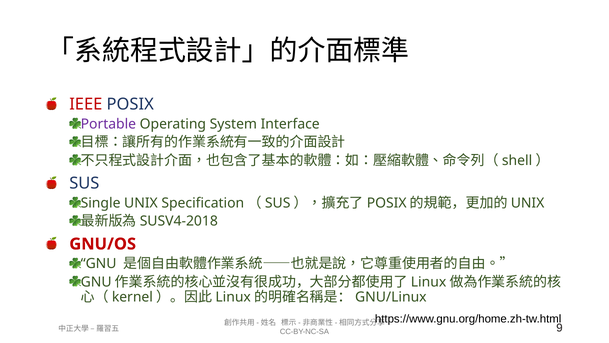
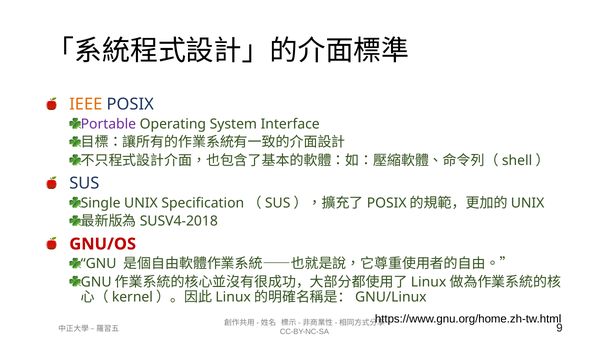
IEEE colour: red -> orange (86, 104)
